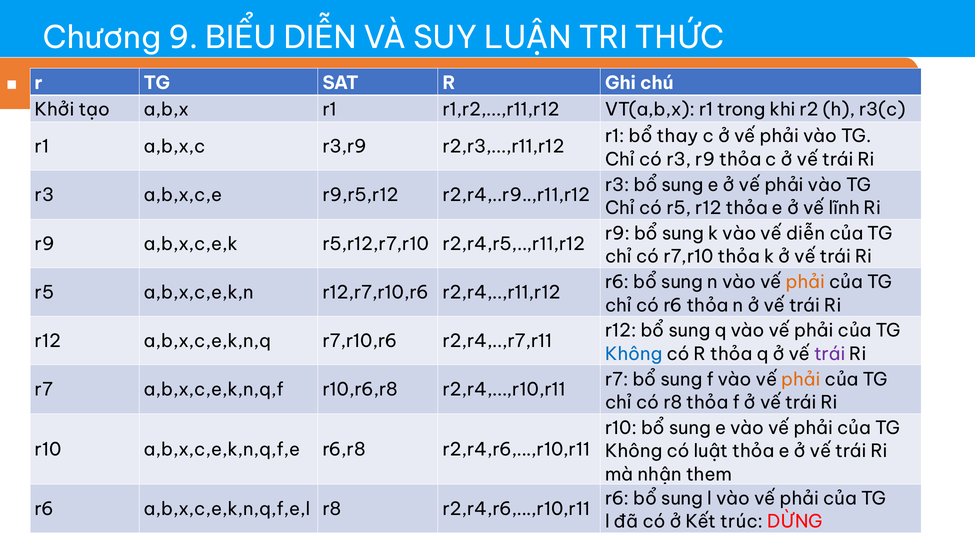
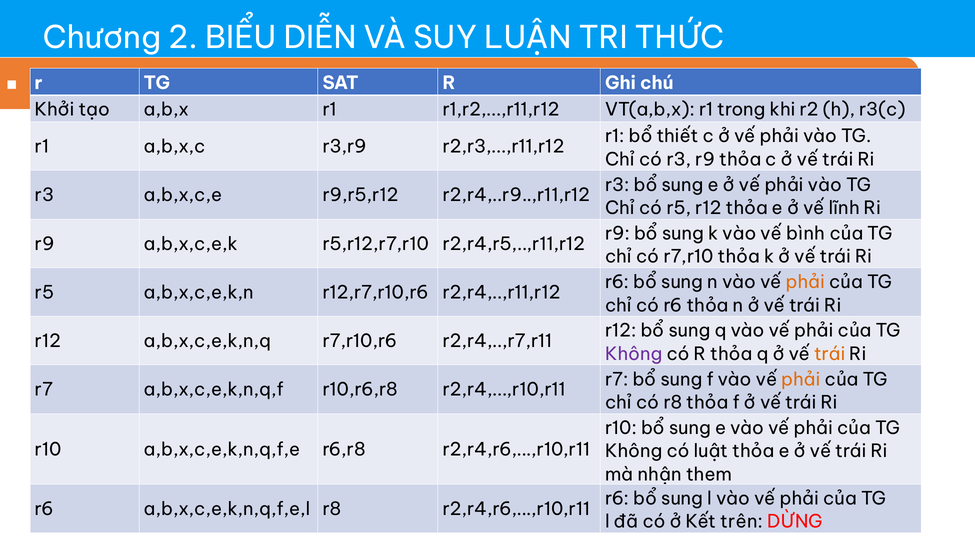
9: 9 -> 2 (183, 38)
thay: thay -> thiết (678, 136)
vế diễn: diễn -> bình (806, 233)
Không colour: blue -> purple (634, 354)
trái colour: purple -> orange (830, 354)
trúc: trúc -> trên (742, 521)
